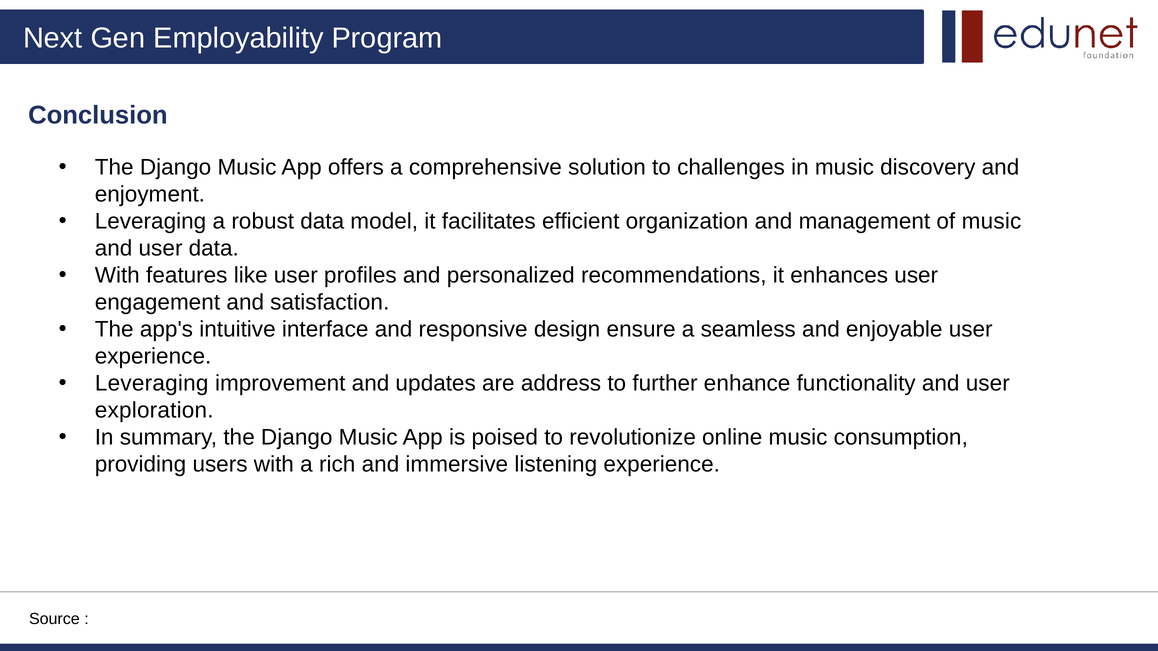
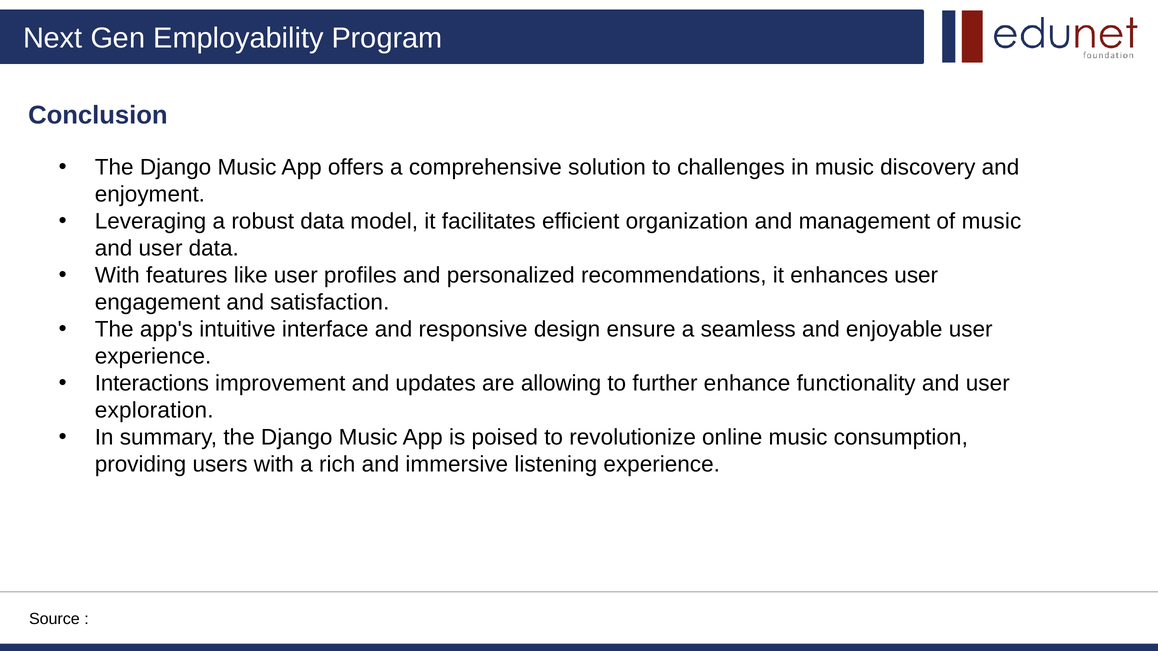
Leveraging: Leveraging -> Interactions (152, 384)
address: address -> allowing (561, 384)
